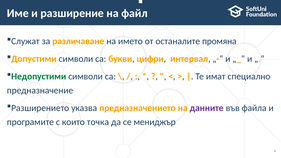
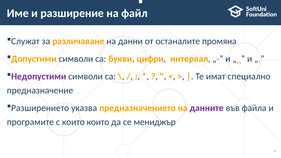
името: името -> данни (130, 41)
Недопустими colour: green -> purple (39, 76)
които точка: точка -> които (98, 122)
